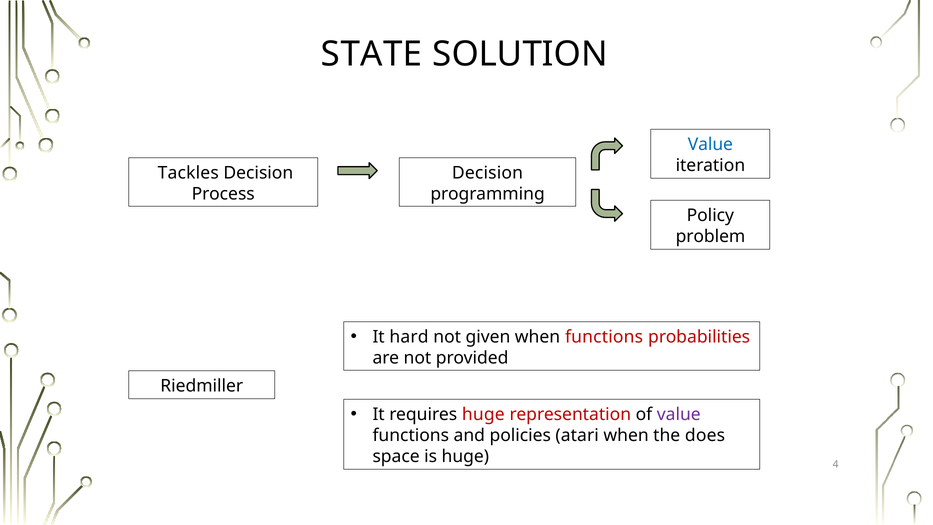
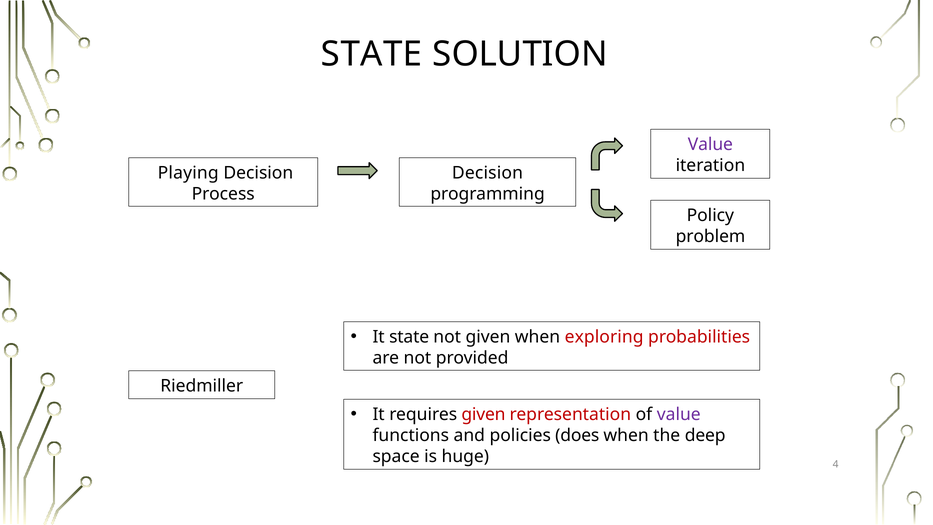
Value colour: blue -> purple (710, 144)
Tackles: Tackles -> Playing (188, 173)
It hard: hard -> state (409, 337)
when functions: functions -> exploring (604, 337)
requires huge: huge -> given (483, 414)
atari: atari -> does (577, 435)
does: does -> deep (705, 435)
